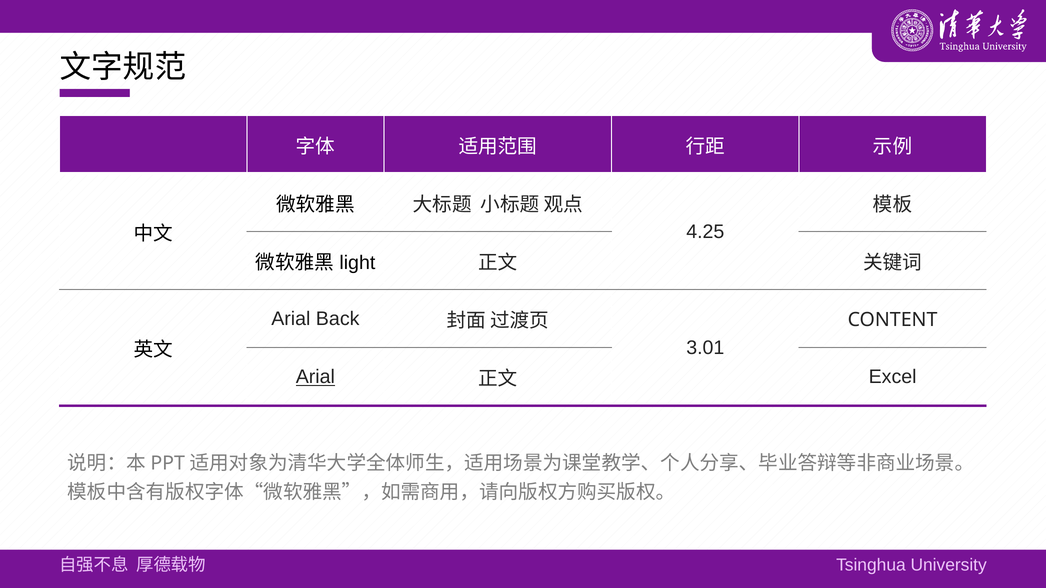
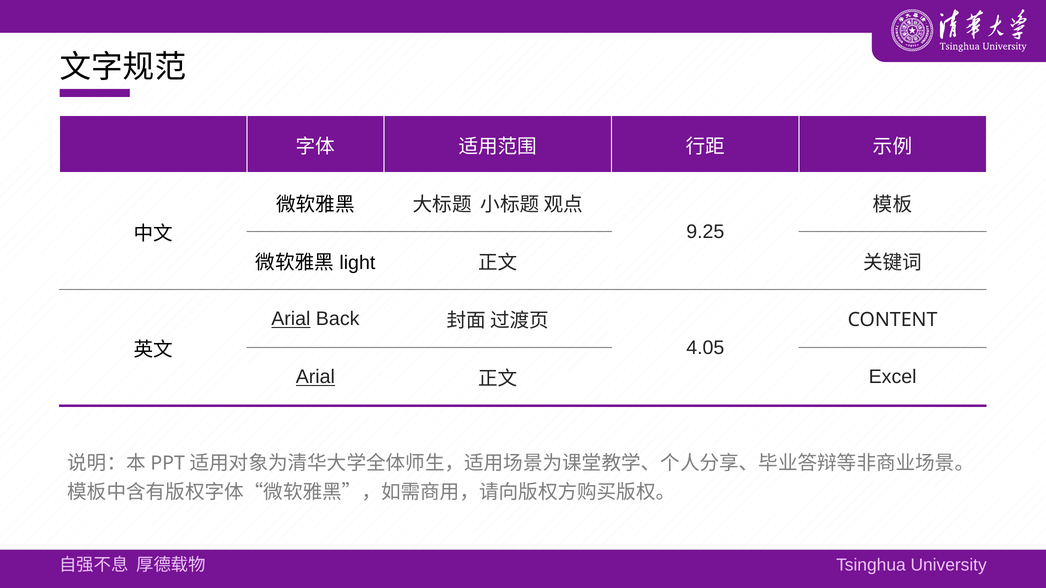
4.25: 4.25 -> 9.25 (705, 232)
Arial underline: none -> present (291, 319)
3.01: 3.01 -> 4.05 (705, 348)
